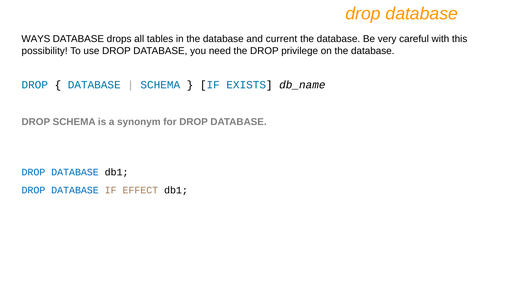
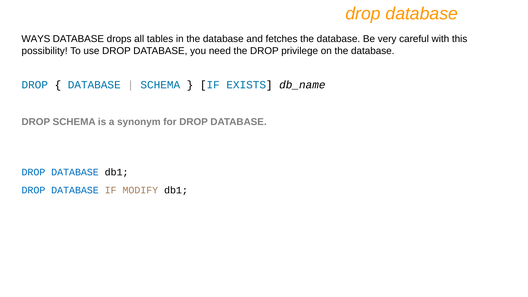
current: current -> fetches (282, 39)
EFFECT: EFFECT -> MODIFY (140, 190)
